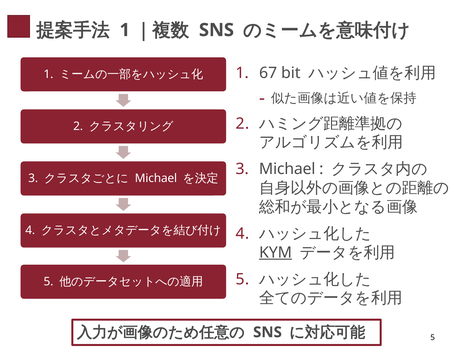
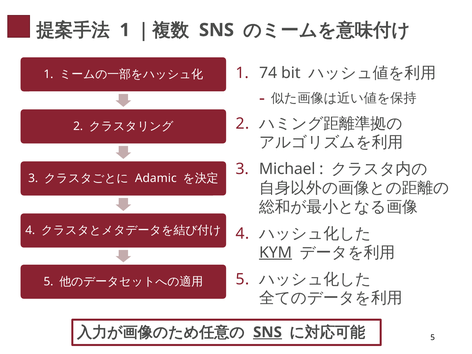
67: 67 -> 74 (268, 73)
Michael: Michael -> Adamic (156, 178)
SNS underline: none -> present (267, 332)
